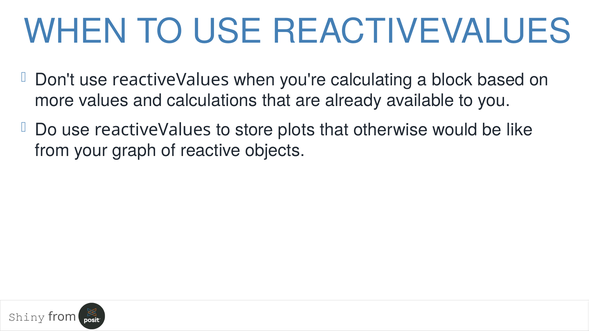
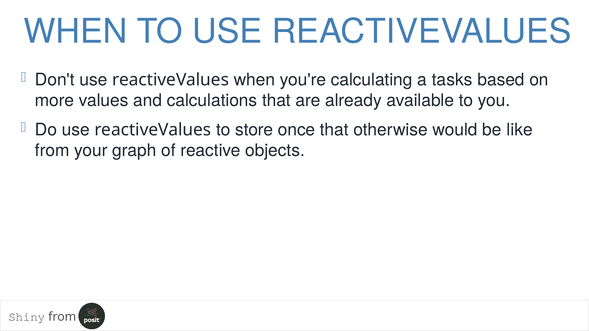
block: block -> tasks (452, 80)
plots: plots -> once (297, 130)
